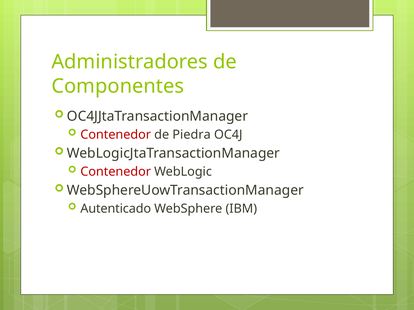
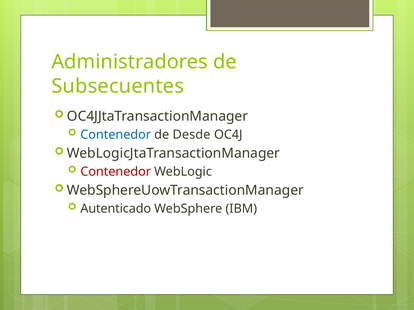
Componentes: Componentes -> Subsecuentes (118, 86)
Contenedor colour: red -> blue (116, 135)
Piedra: Piedra -> Desde (191, 135)
